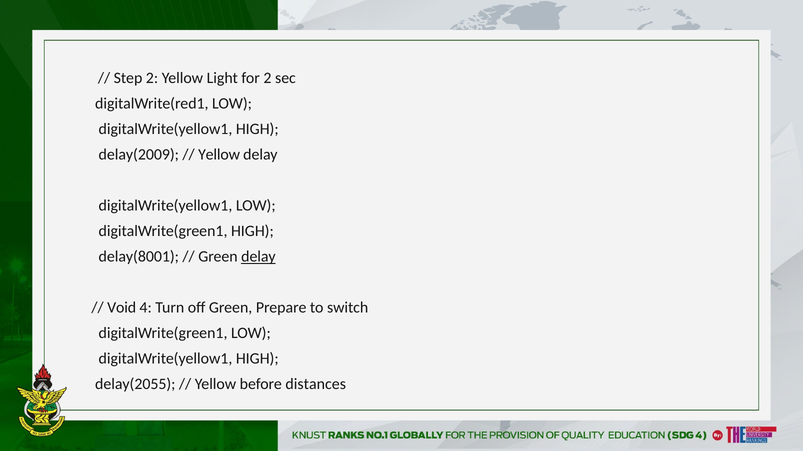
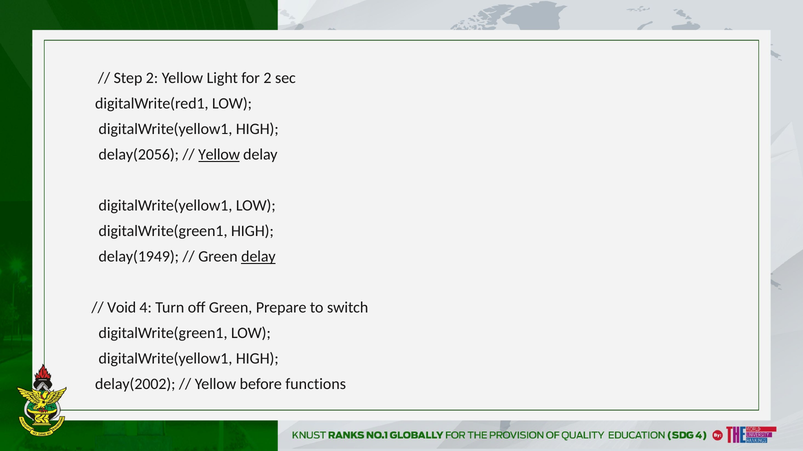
delay(2009: delay(2009 -> delay(2056 (139, 155)
Yellow underline: none -> present (219, 155)
delay(8001: delay(8001 -> delay(1949 (139, 257)
delay(2055: delay(2055 -> delay(2002 (135, 385)
distances: distances -> functions (316, 385)
